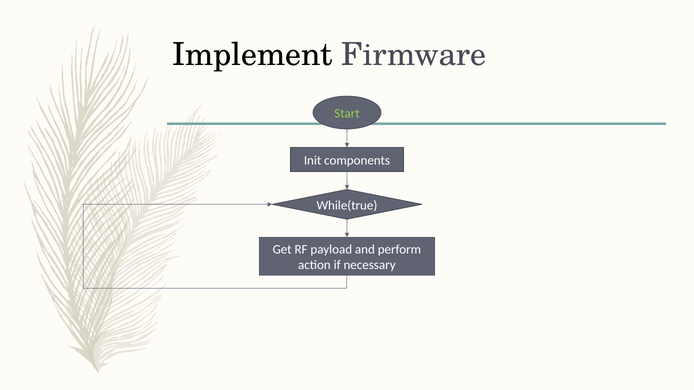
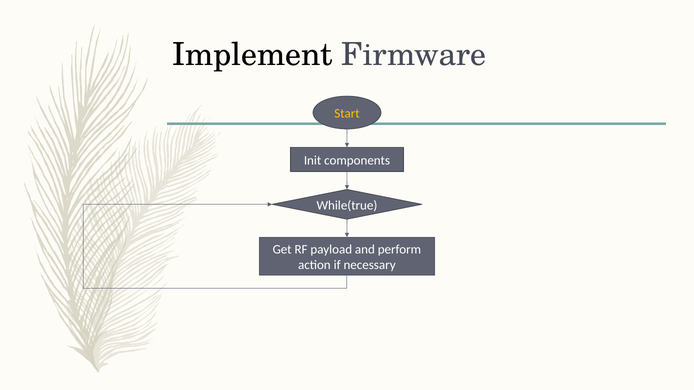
Start colour: light green -> yellow (347, 114)
